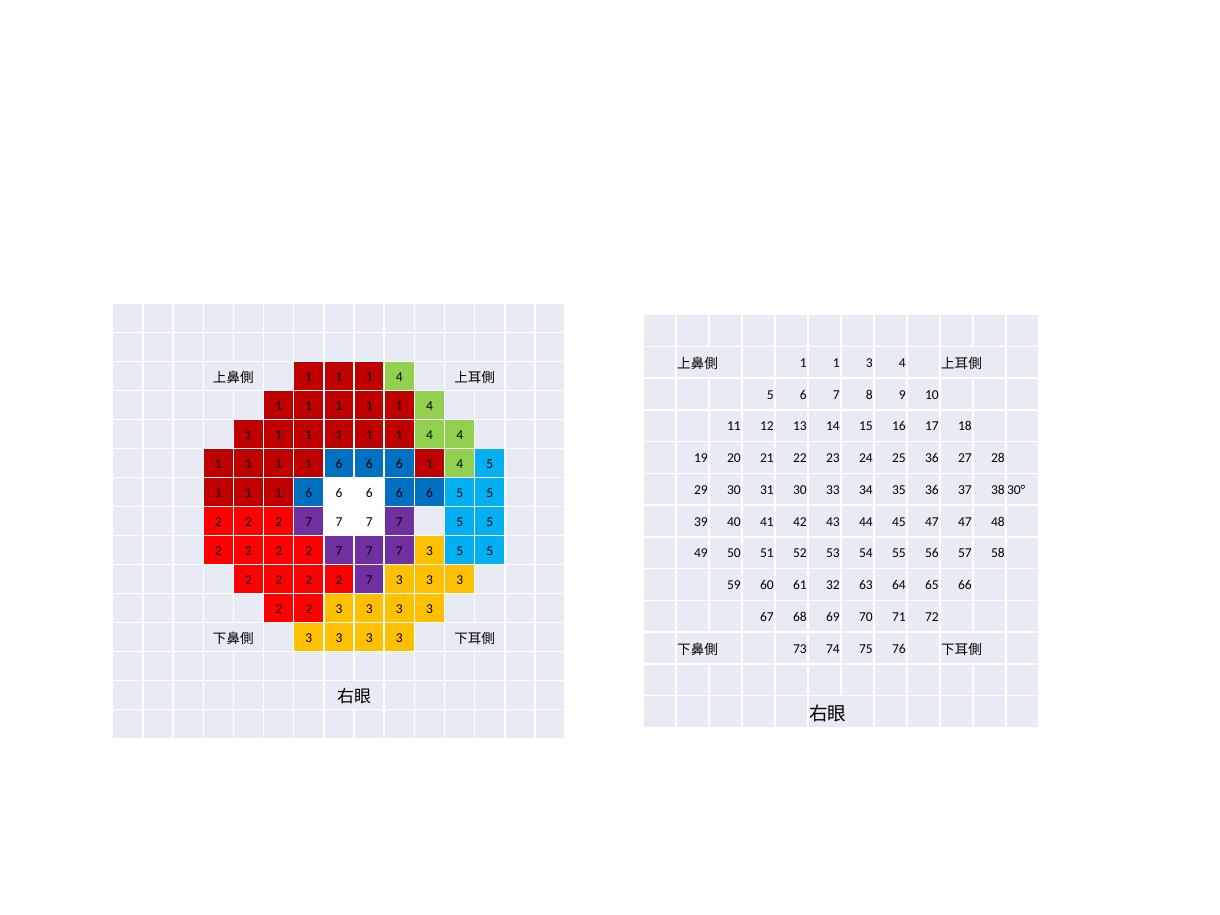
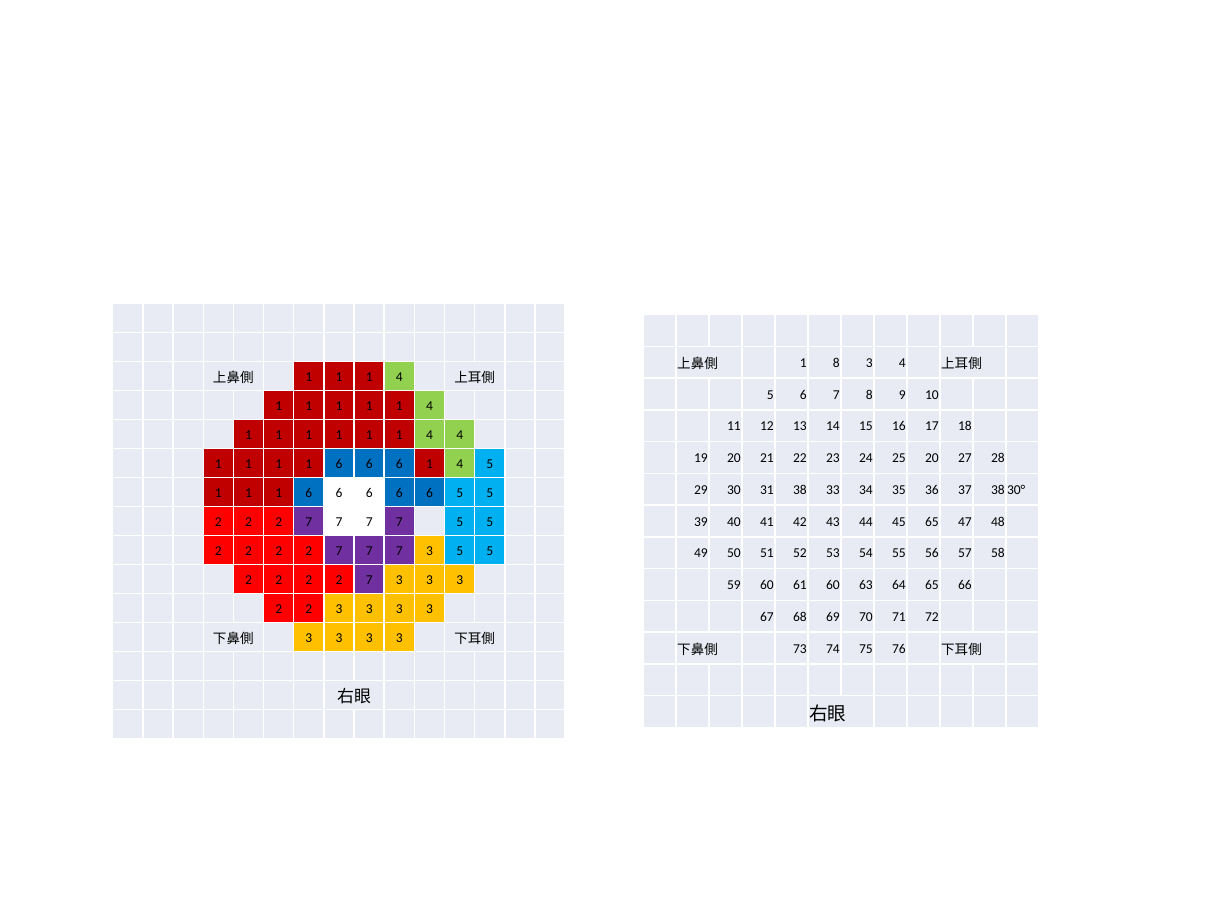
1: 1 -> 8 (836, 363)
25 36: 36 -> 20 (932, 458)
31 30: 30 -> 38 (800, 490)
45 47: 47 -> 65 (932, 522)
61 32: 32 -> 60 (833, 585)
